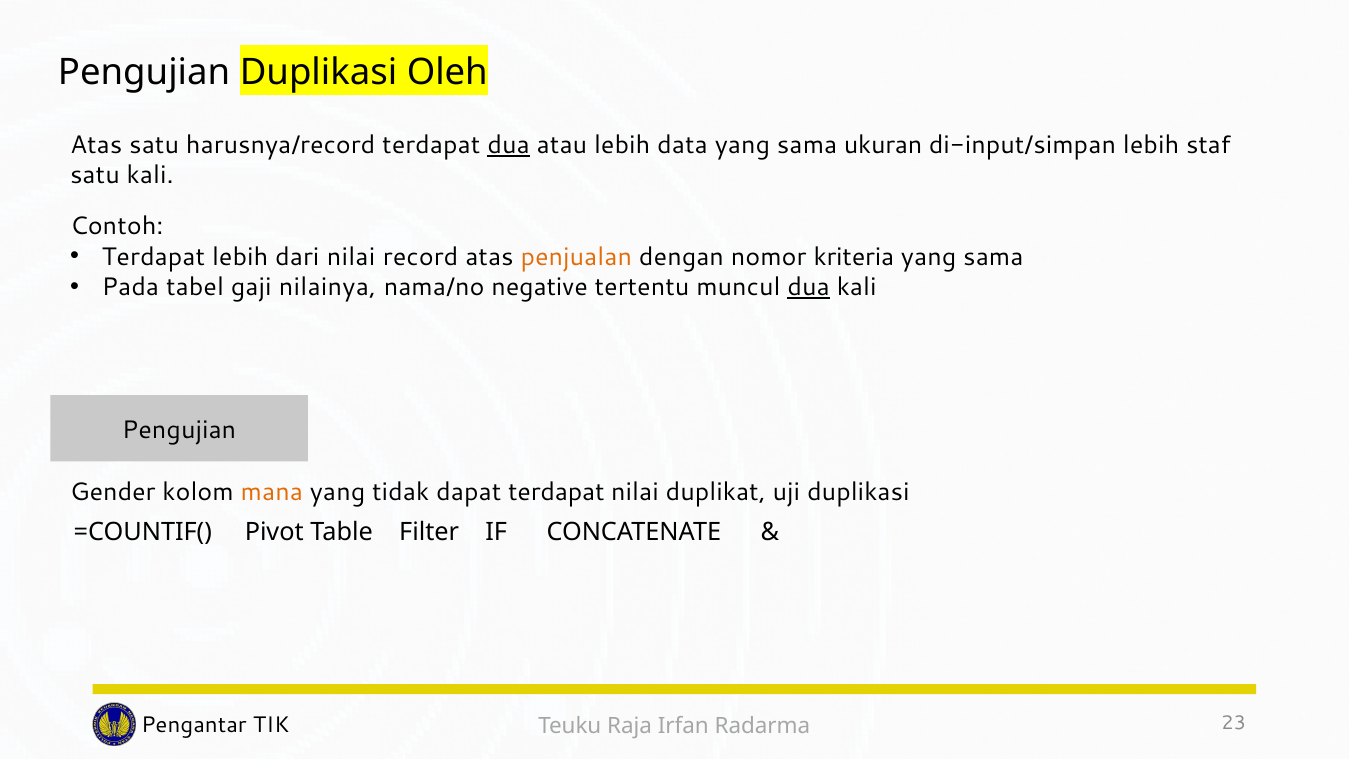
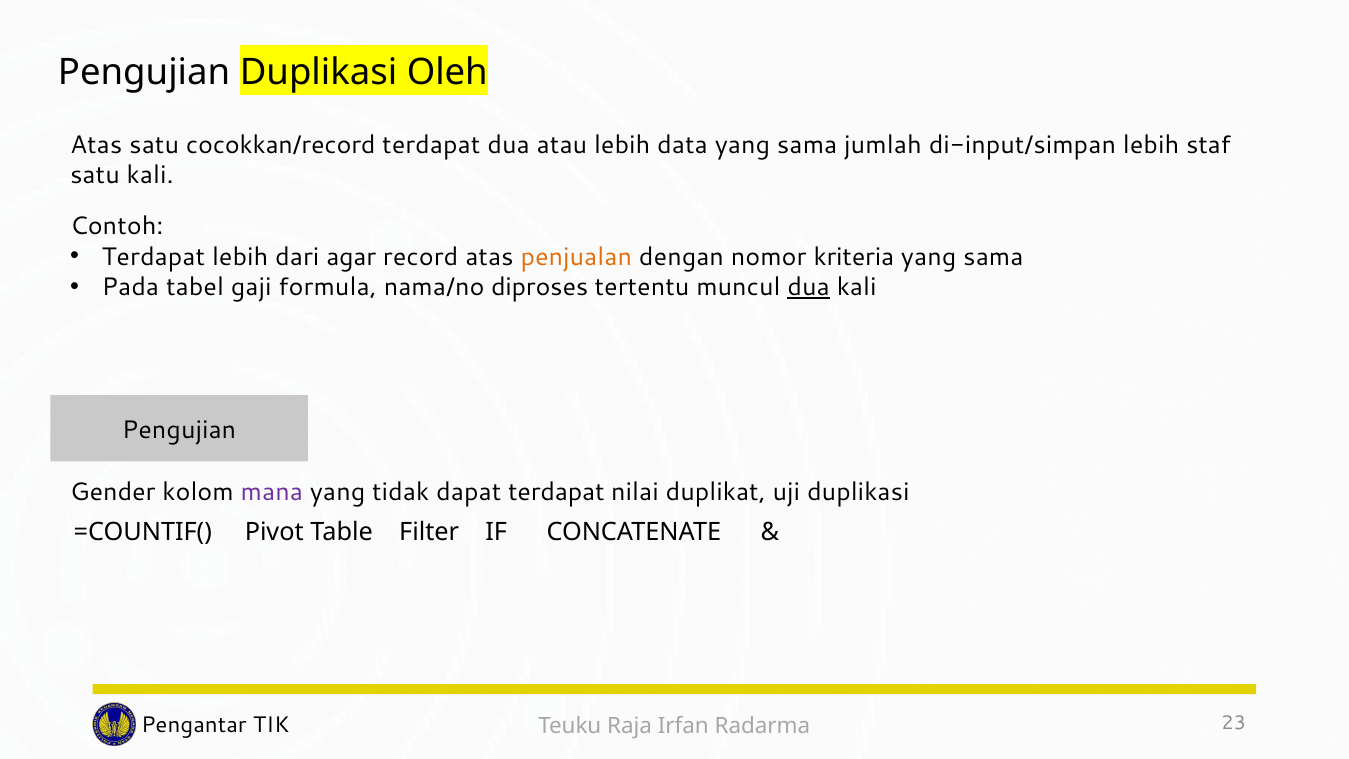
harusnya/record: harusnya/record -> cocokkan/record (281, 145)
dua underline: present -> none (509, 145)
ukuran: ukuran -> jumlah (883, 145)
dari nilai: nilai -> agar (351, 257)
nilainya: nilainya -> formula (328, 287)
negative: negative -> diproses (540, 287)
mana colour: orange -> purple (272, 492)
